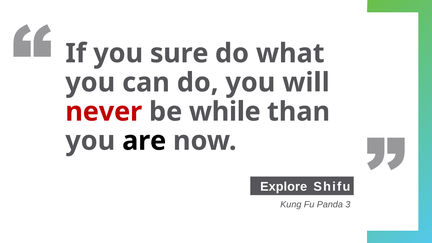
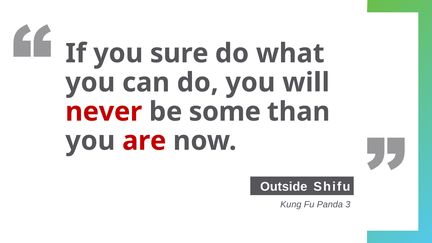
while: while -> some (225, 112)
are colour: black -> red (144, 141)
Explore: Explore -> Outside (284, 187)
